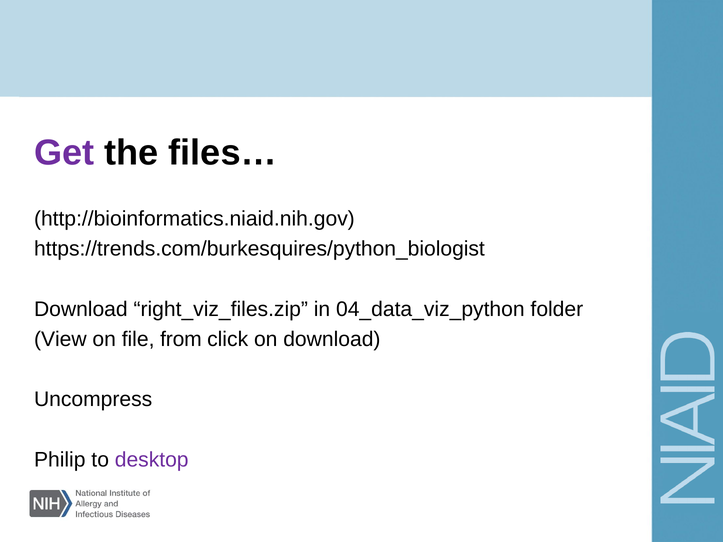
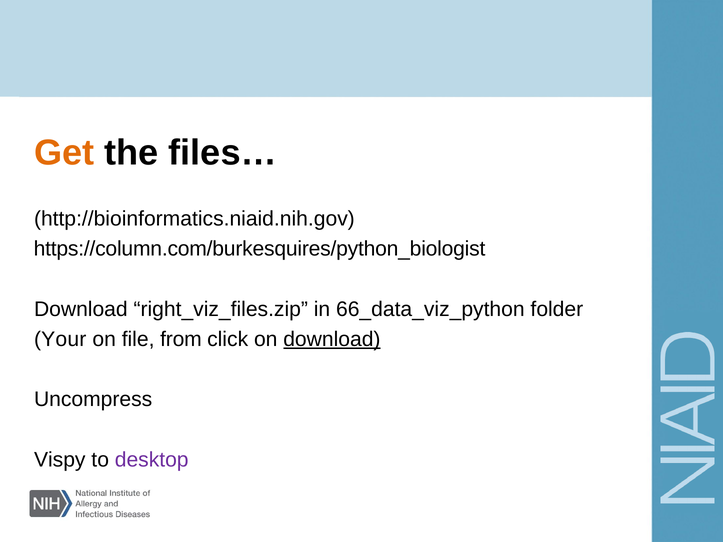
Get colour: purple -> orange (64, 153)
https://trends.com/burkesquires/python_biologist: https://trends.com/burkesquires/python_biologist -> https://column.com/burkesquires/python_biologist (260, 249)
04_data_viz_python: 04_data_viz_python -> 66_data_viz_python (430, 309)
View: View -> Your (60, 339)
download underline: none -> present (332, 339)
Philip: Philip -> Vispy (60, 460)
